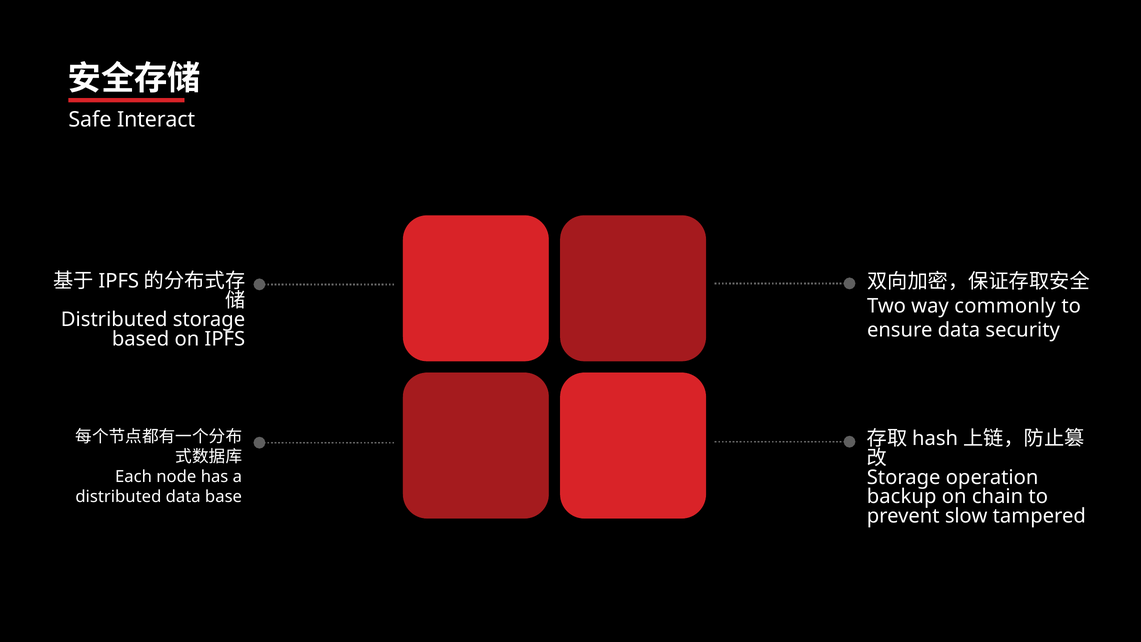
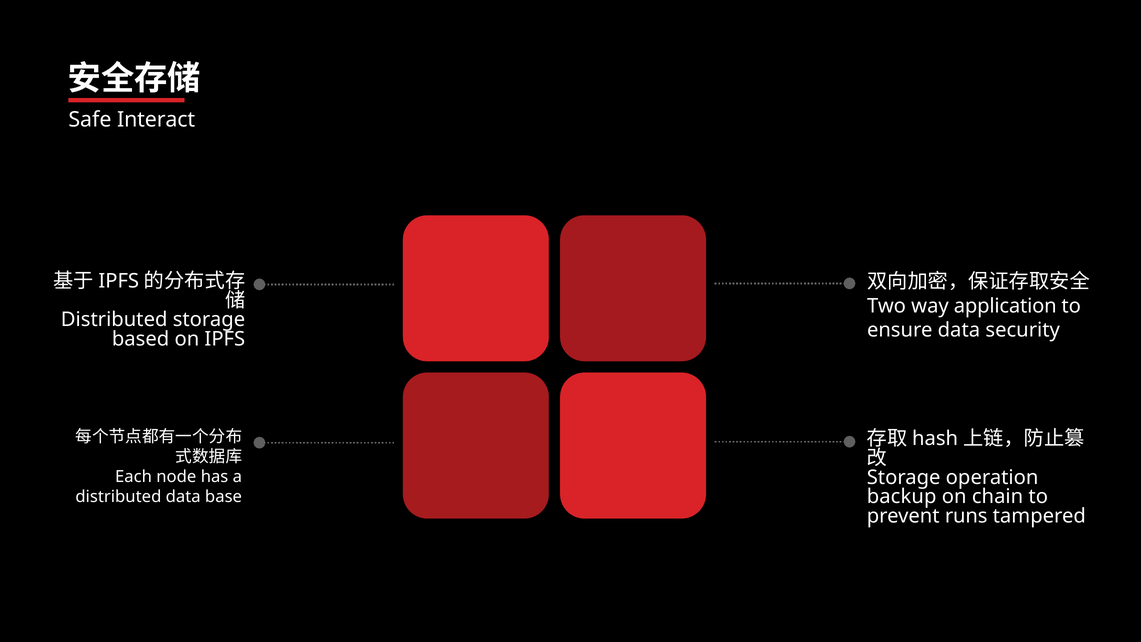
commonly: commonly -> application (1005, 306)
slow: slow -> runs (966, 516)
